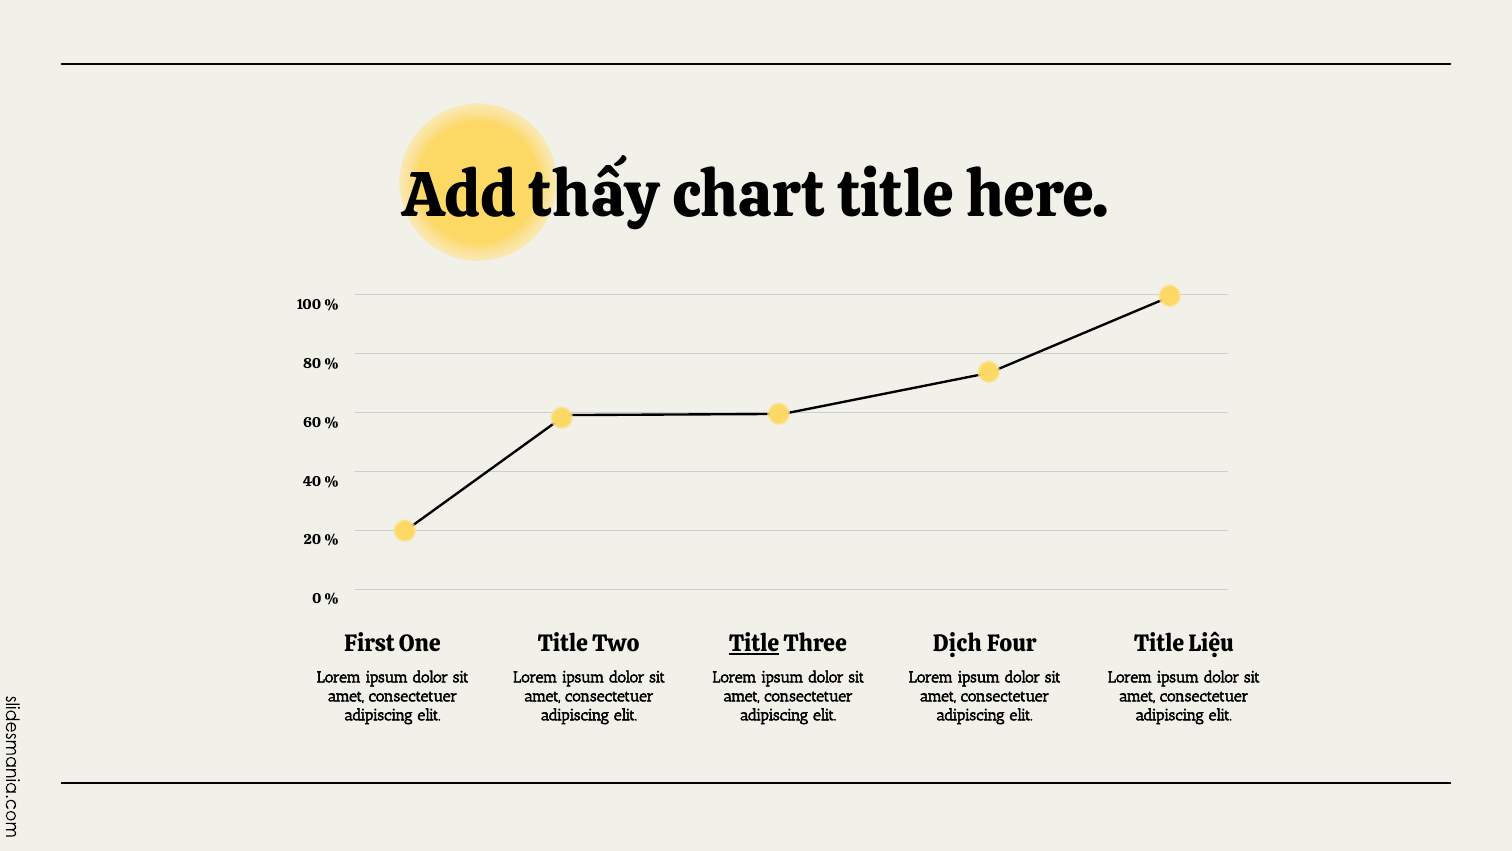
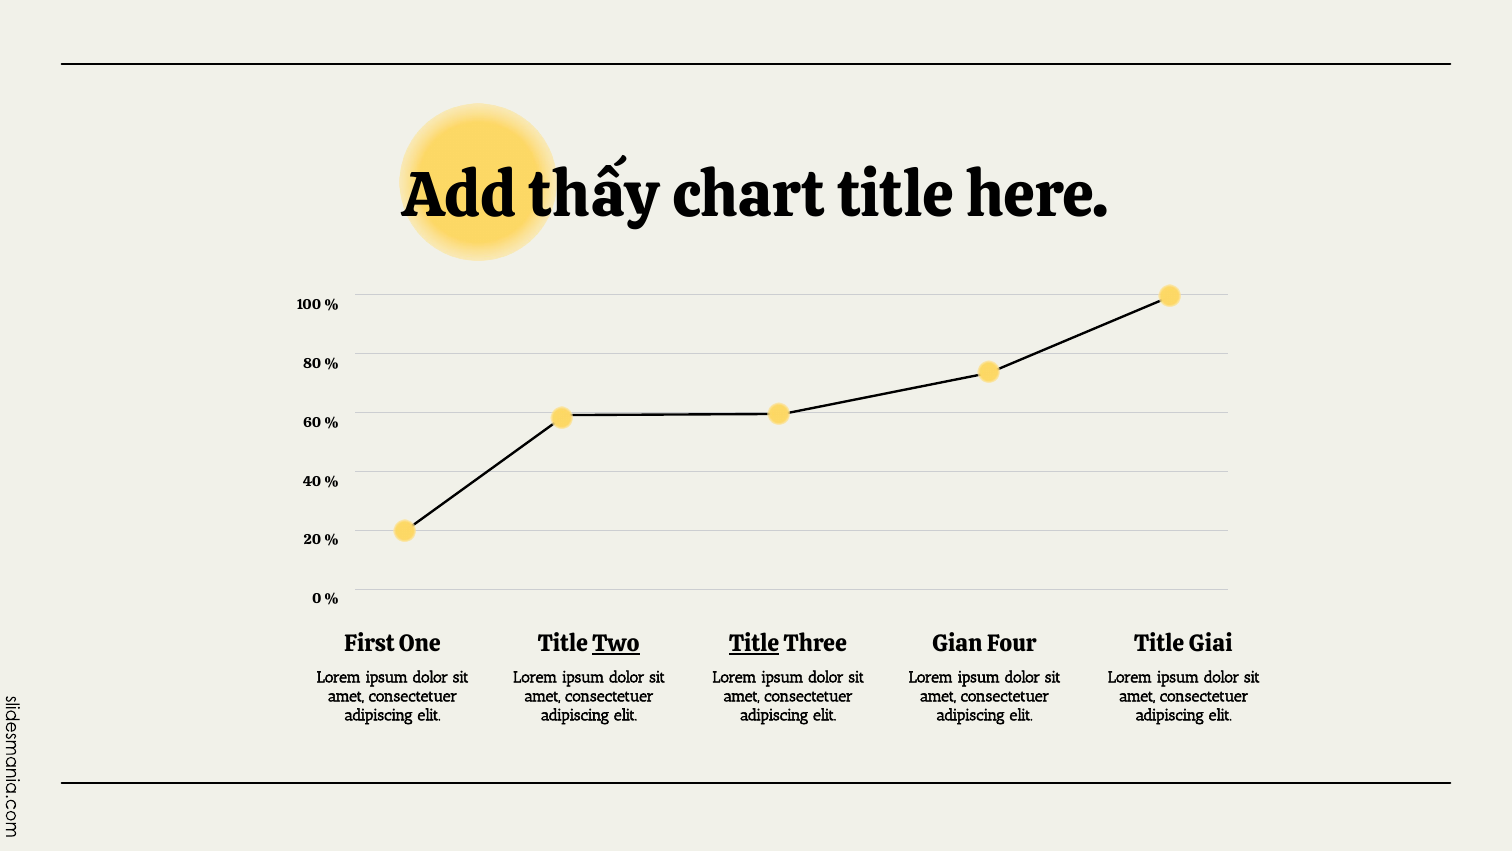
Two underline: none -> present (616, 643)
Dịch: Dịch -> Gian (957, 643)
Liệu: Liệu -> Giai (1211, 643)
